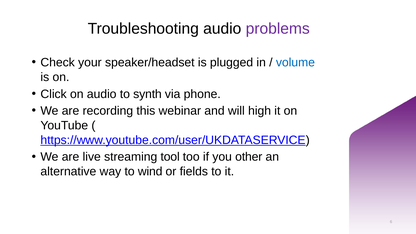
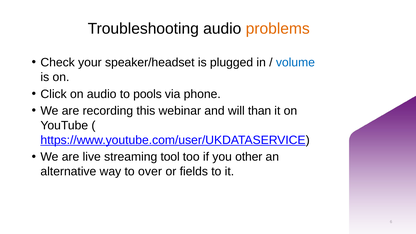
problems colour: purple -> orange (278, 29)
synth: synth -> pools (147, 94)
high: high -> than (260, 111)
wind: wind -> over (150, 172)
